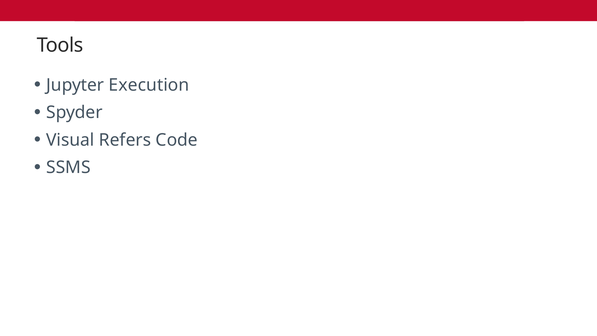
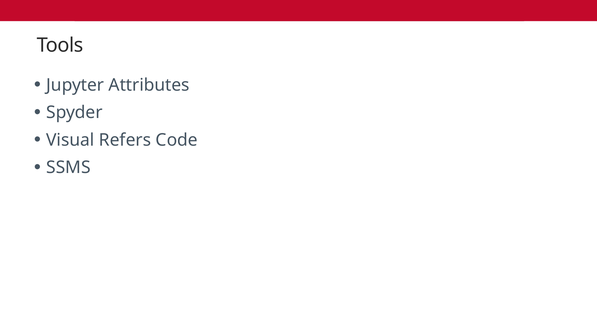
Execution: Execution -> Attributes (149, 85)
